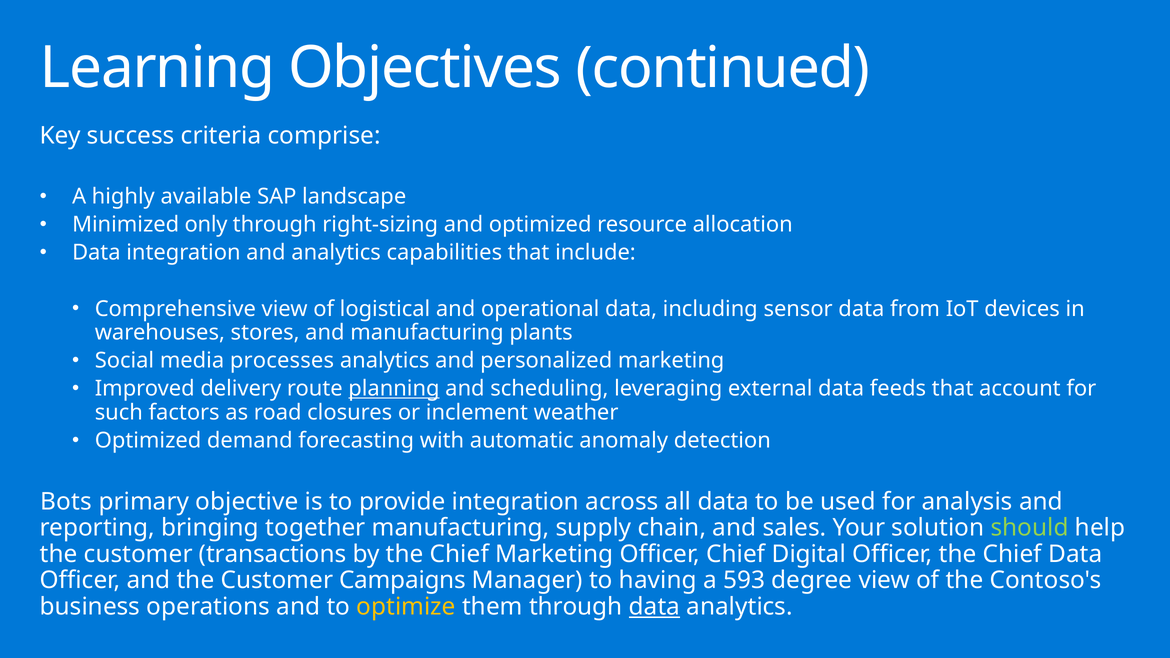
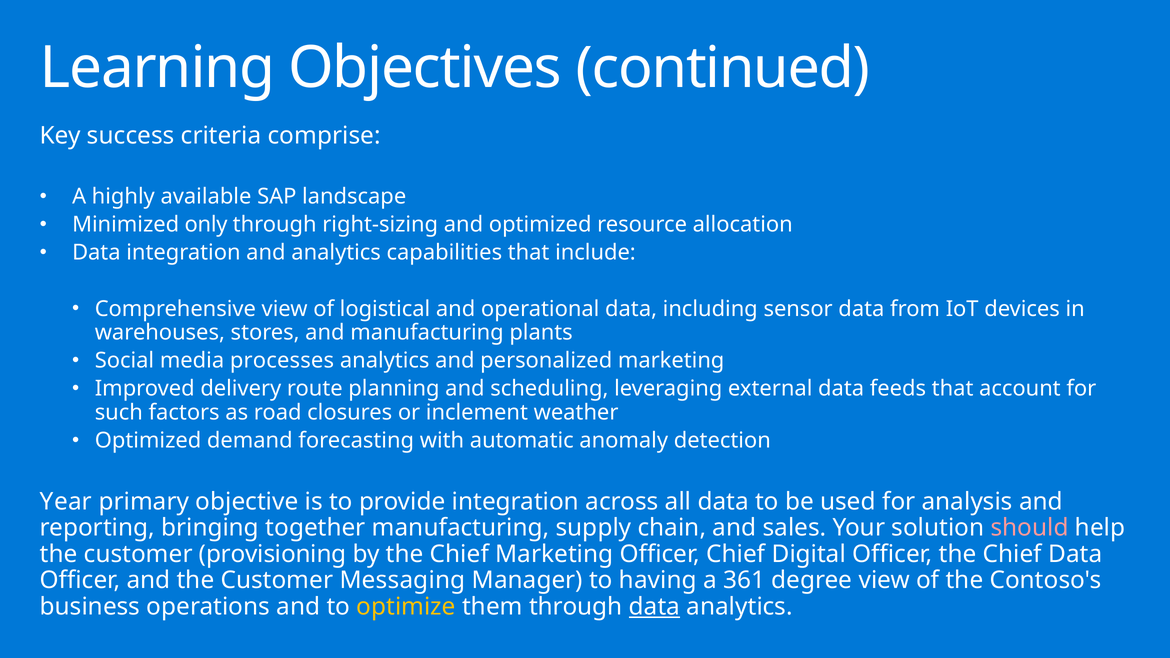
planning underline: present -> none (394, 389)
Bots: Bots -> Year (66, 502)
should colour: light green -> pink (1030, 528)
transactions: transactions -> provisioning (273, 554)
Campaigns: Campaigns -> Messaging (402, 581)
593: 593 -> 361 (744, 581)
